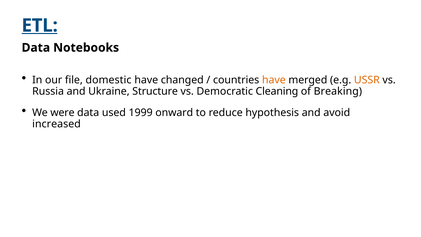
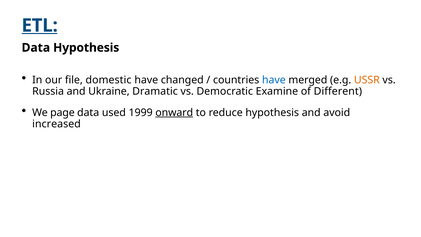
Data Notebooks: Notebooks -> Hypothesis (86, 48)
have colour: orange -> blue (274, 80)
Structure: Structure -> Dramatic (155, 91)
Cleaning: Cleaning -> Examine (277, 91)
Breaking: Breaking -> Different (338, 91)
were: were -> page (62, 112)
onward underline: none -> present (174, 112)
